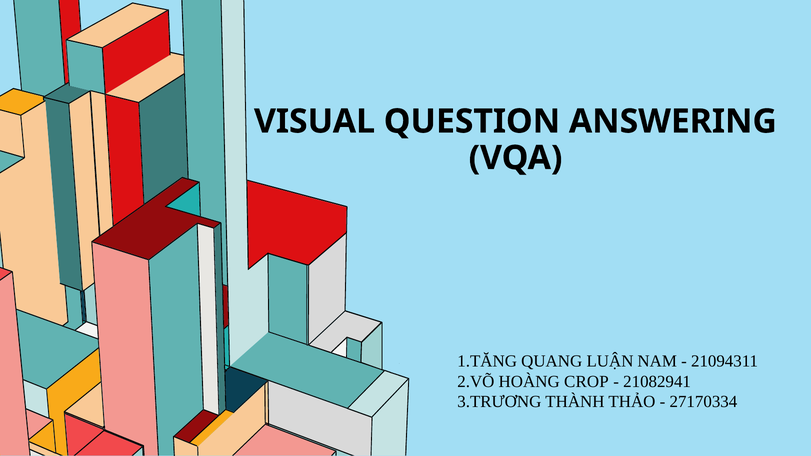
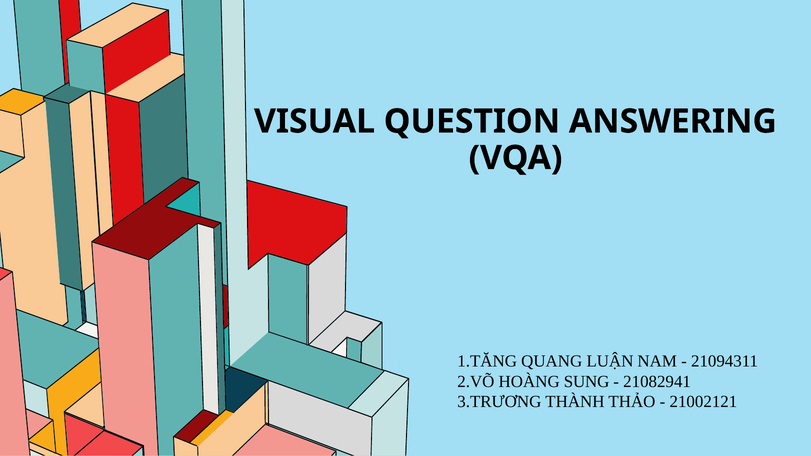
CROP: CROP -> SUNG (587, 382)
27170334: 27170334 -> 21002121 (703, 402)
